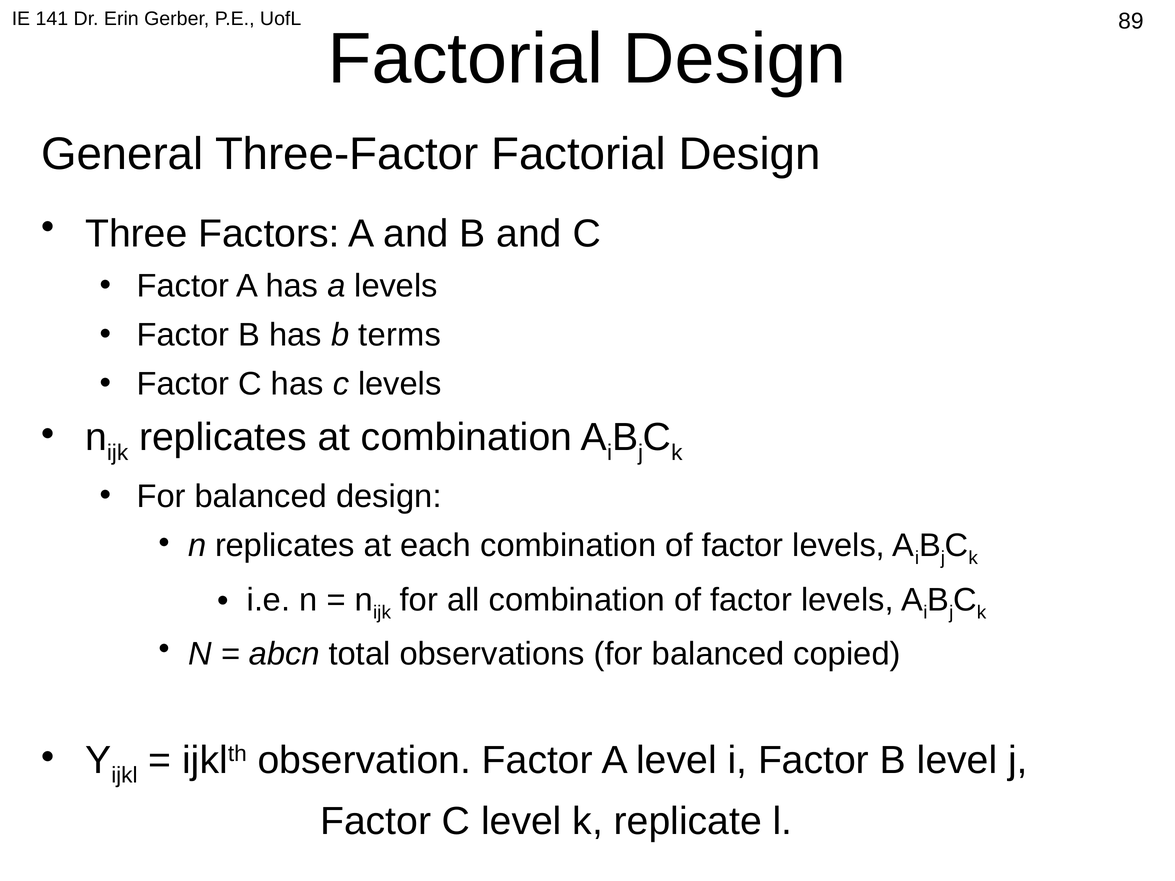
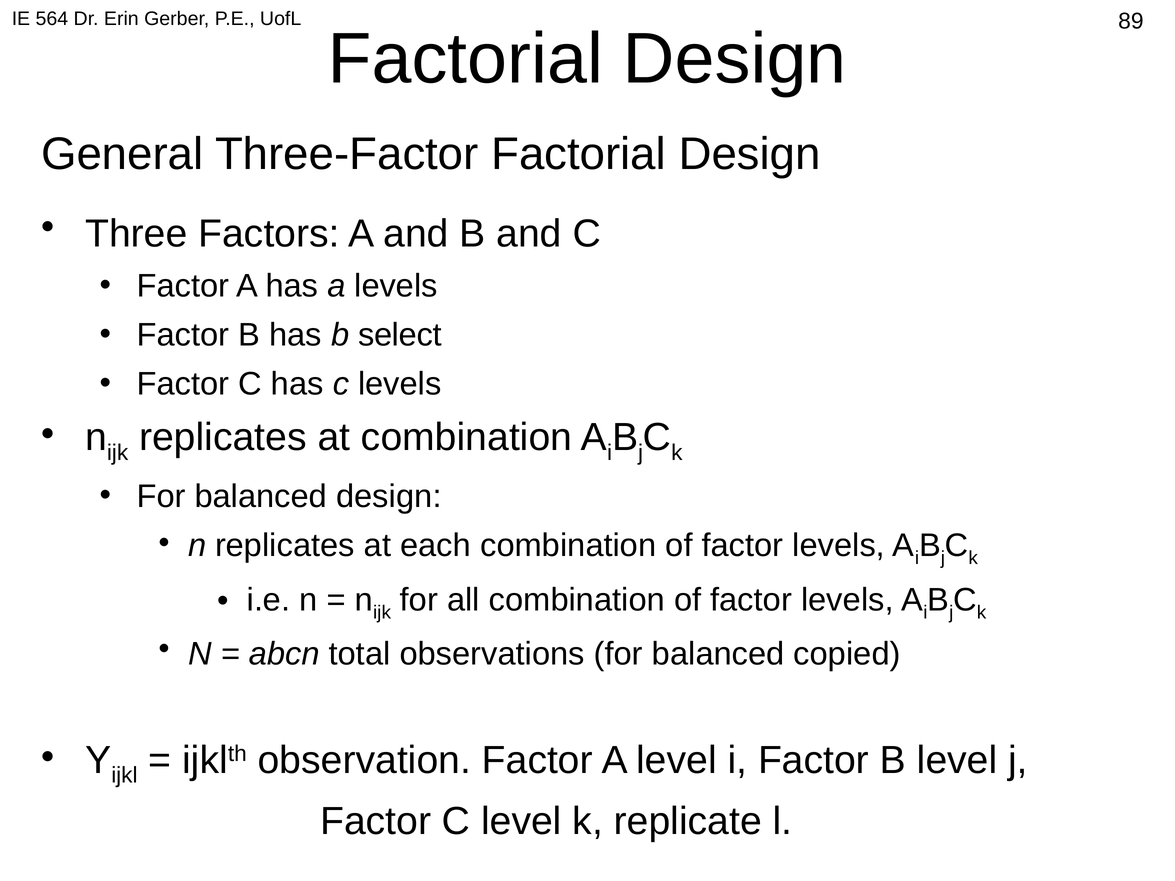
141: 141 -> 564 (52, 19)
terms: terms -> select (400, 335)
